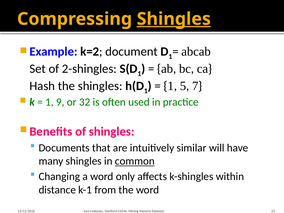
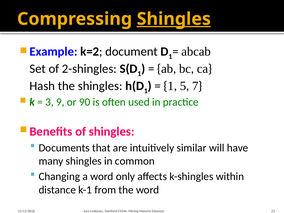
1: 1 -> 3 (49, 102)
32: 32 -> 90 (85, 102)
common underline: present -> none (135, 161)
